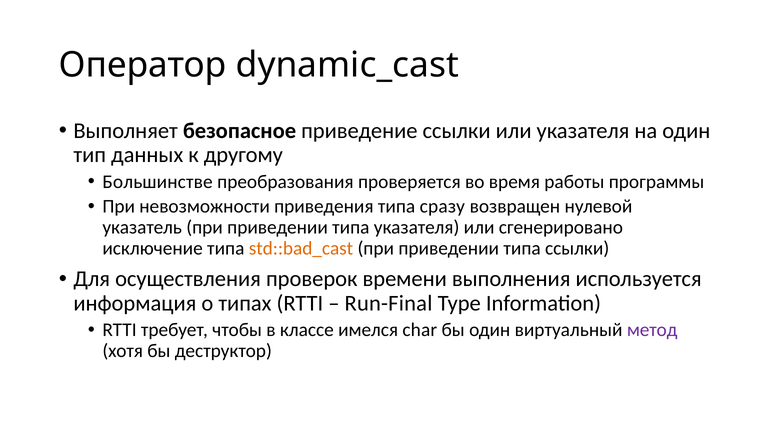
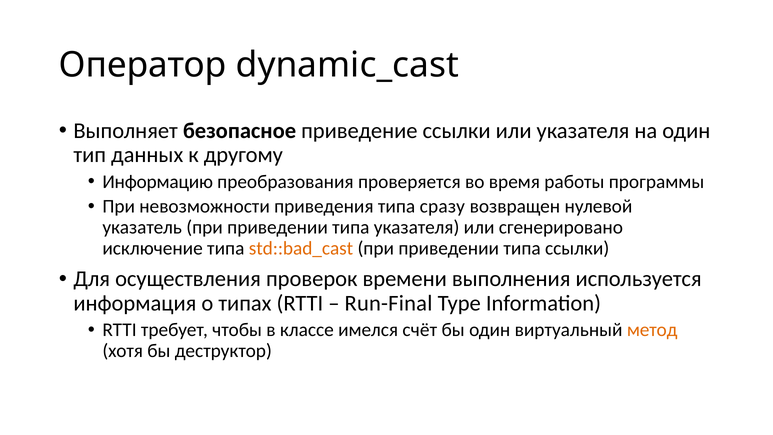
Большинстве: Большинстве -> Информацию (158, 182)
char: char -> счёт (420, 330)
метод colour: purple -> orange (652, 330)
